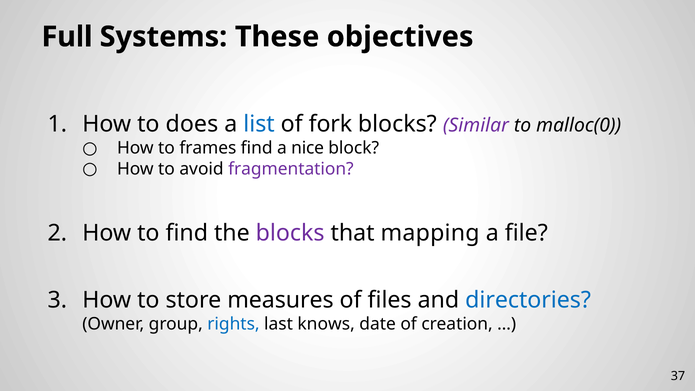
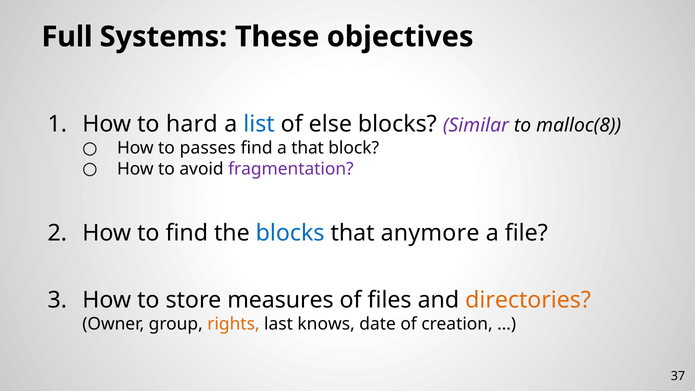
does: does -> hard (192, 124)
fork: fork -> else (330, 124)
malloc(0: malloc(0 -> malloc(8 (579, 125)
frames: frames -> passes (208, 148)
a nice: nice -> that (308, 148)
blocks colour: purple -> blue (290, 233)
mapping: mapping -> anymore (430, 233)
directories colour: blue -> orange (528, 300)
rights colour: blue -> orange (233, 324)
